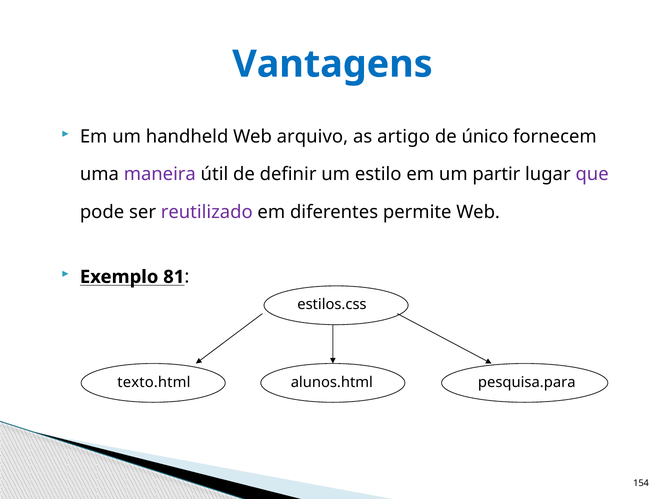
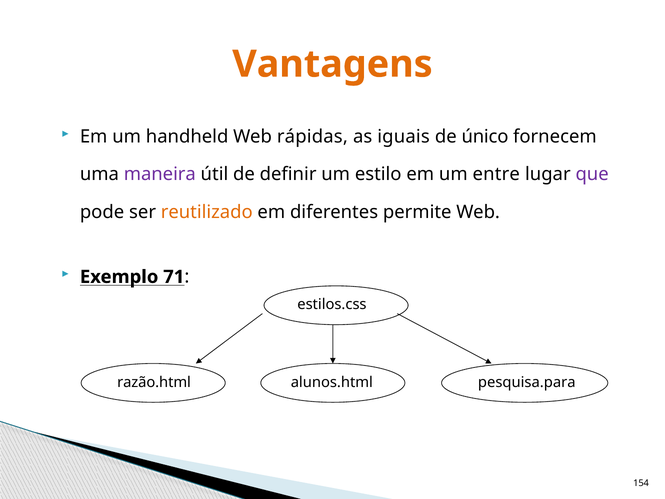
Vantagens colour: blue -> orange (332, 64)
arquivo: arquivo -> rápidas (312, 137)
artigo: artigo -> iguais (404, 137)
partir: partir -> entre (496, 174)
reutilizado colour: purple -> orange (207, 212)
81: 81 -> 71 (174, 277)
texto.html: texto.html -> razão.html (154, 382)
